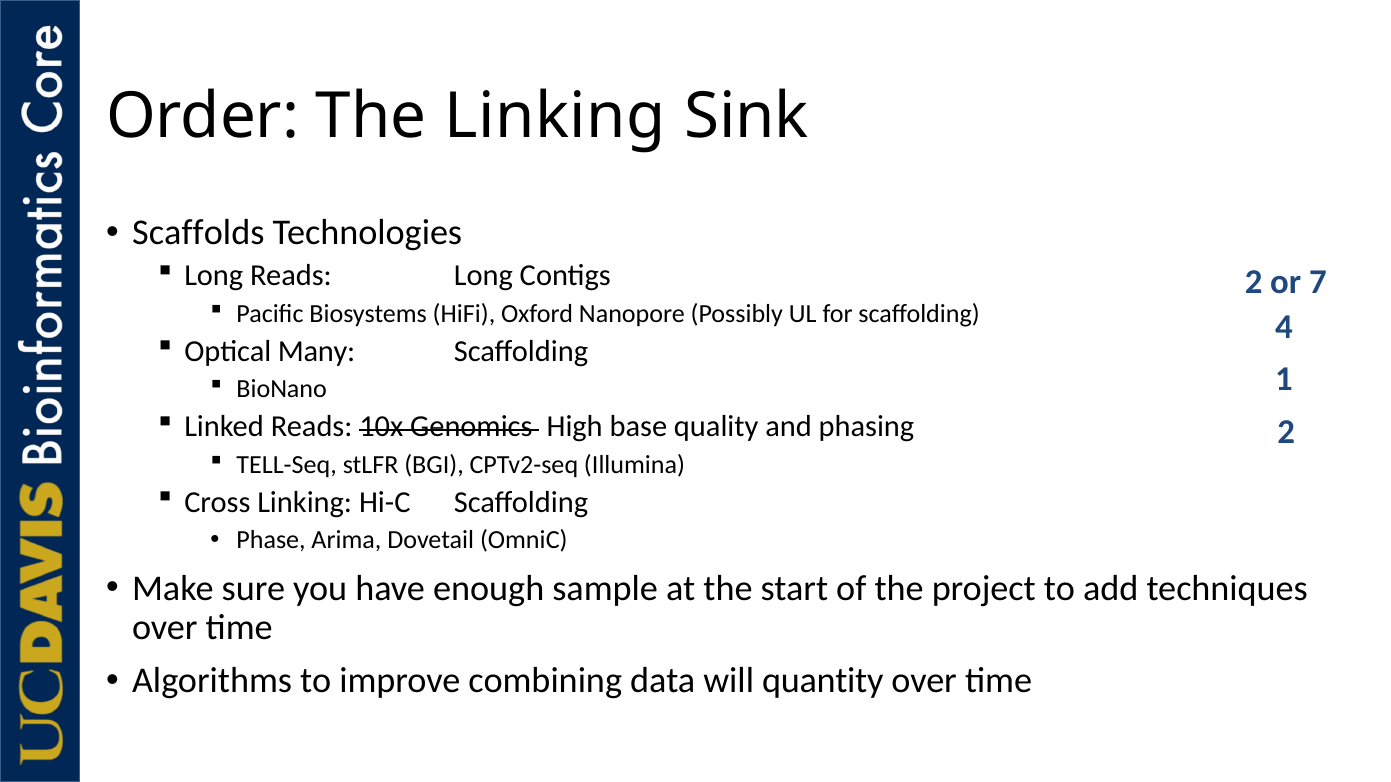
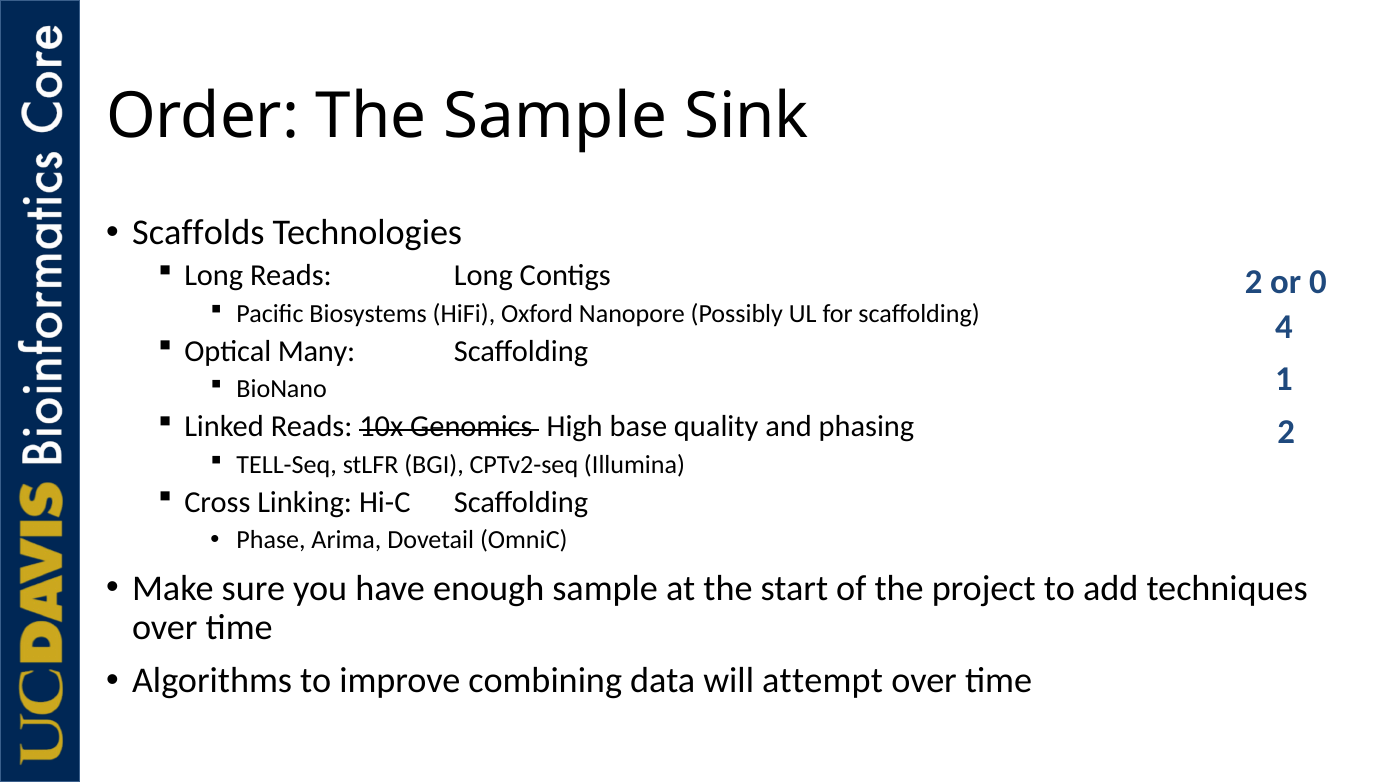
The Linking: Linking -> Sample (555, 117)
7: 7 -> 0 (1318, 282)
quantity: quantity -> attempt (823, 681)
